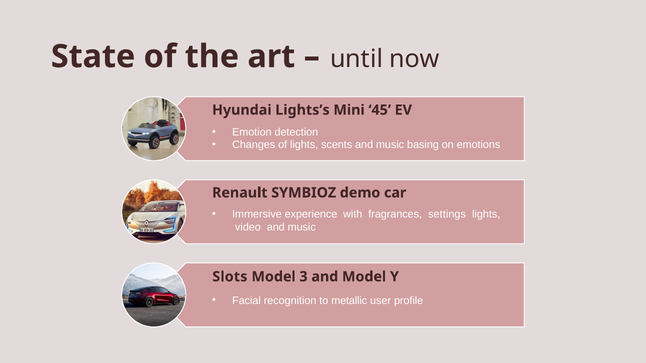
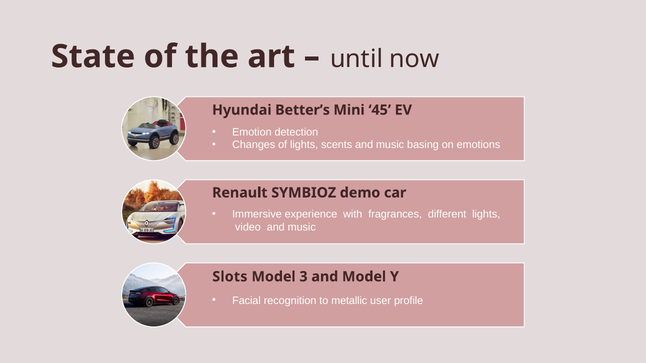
Lights’s: Lights’s -> Better’s (303, 110)
settings: settings -> different (447, 214)
